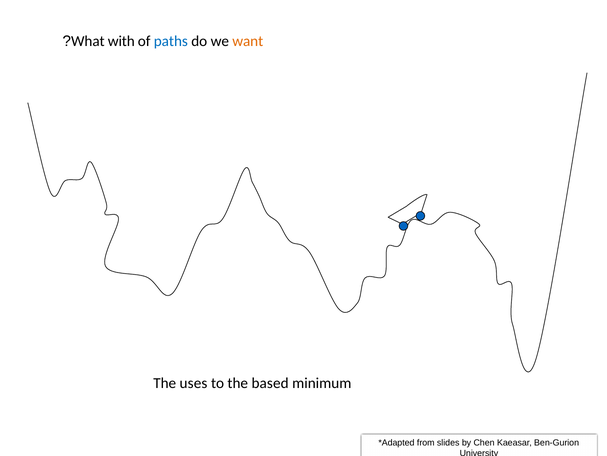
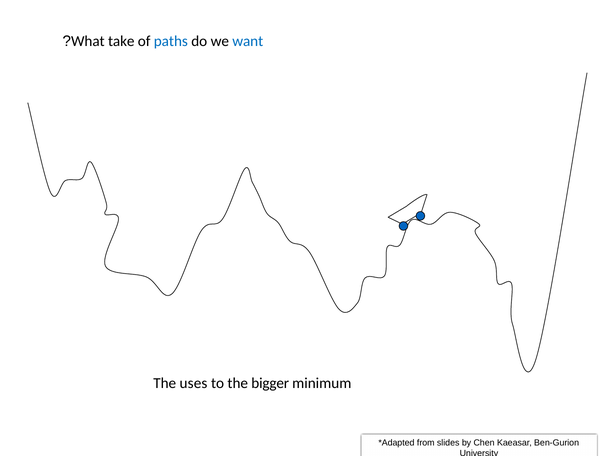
with: with -> take (121, 41)
want colour: orange -> blue (248, 41)
based: based -> bigger (270, 382)
